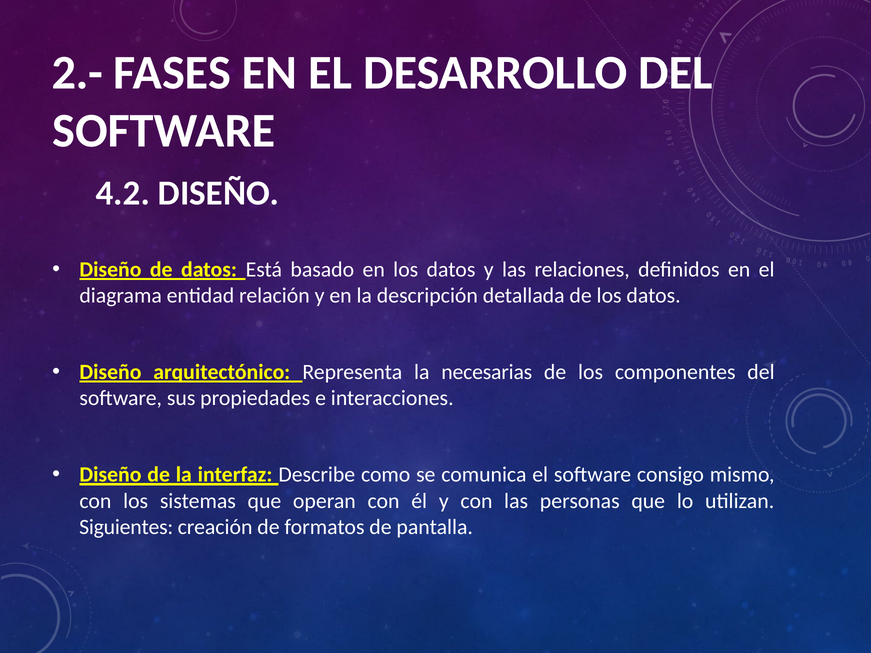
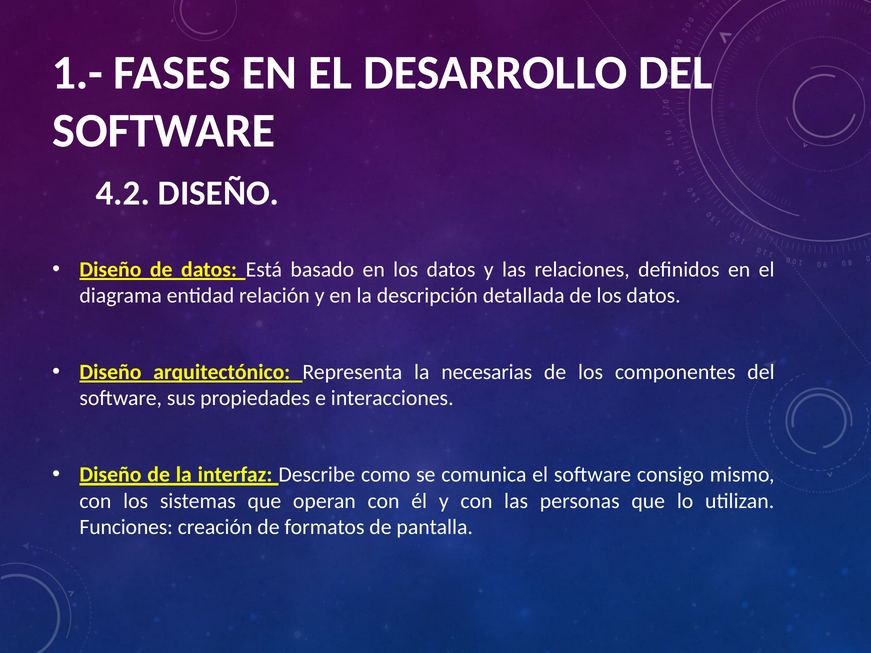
2.-: 2.- -> 1.- (78, 73)
Siguientes: Siguientes -> Funciones (126, 527)
